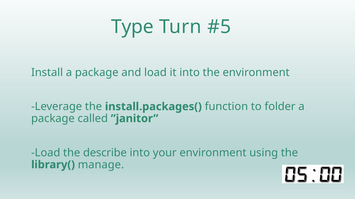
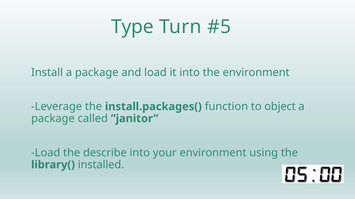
folder: folder -> object (280, 107)
manage: manage -> installed (101, 165)
